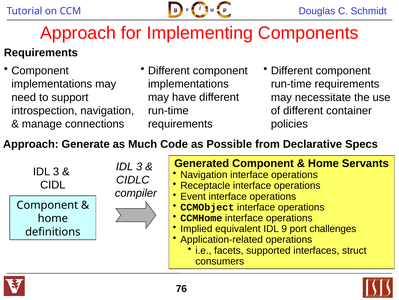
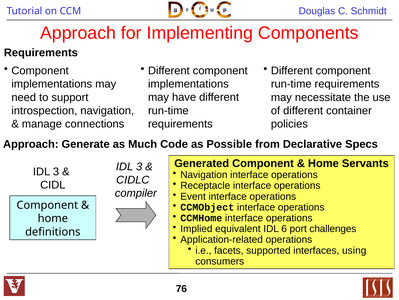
9: 9 -> 6 (284, 228)
struct: struct -> using (354, 250)
